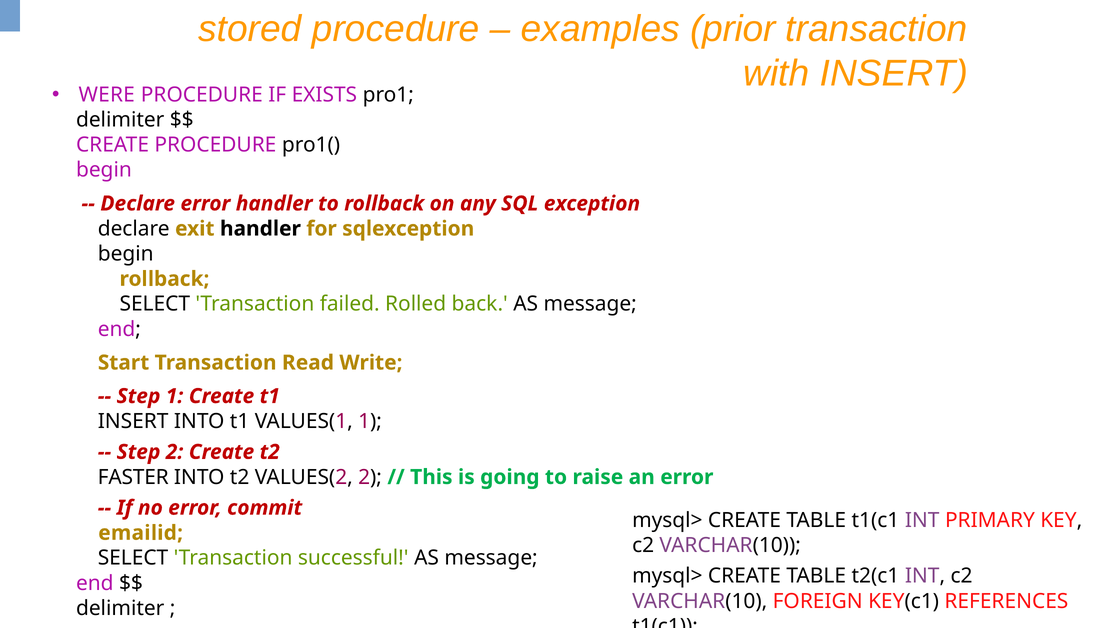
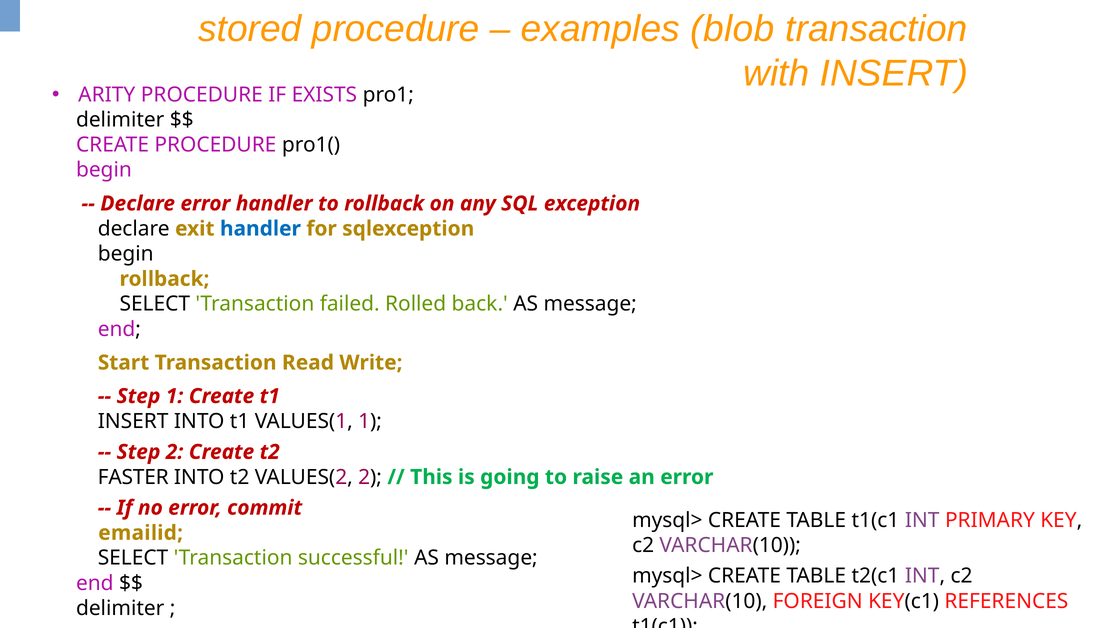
prior: prior -> blob (733, 29)
WERE: WERE -> ARITY (107, 95)
handler colour: black -> blue (260, 229)
